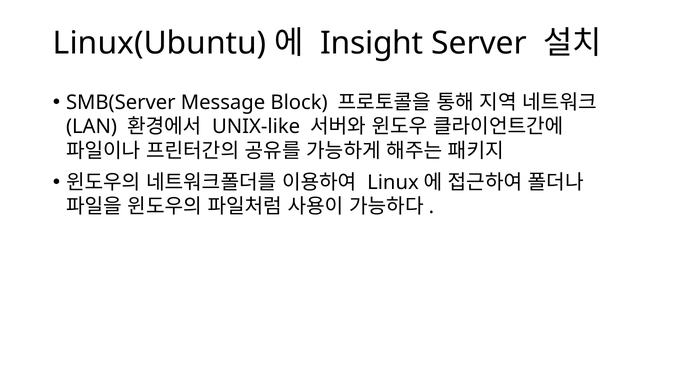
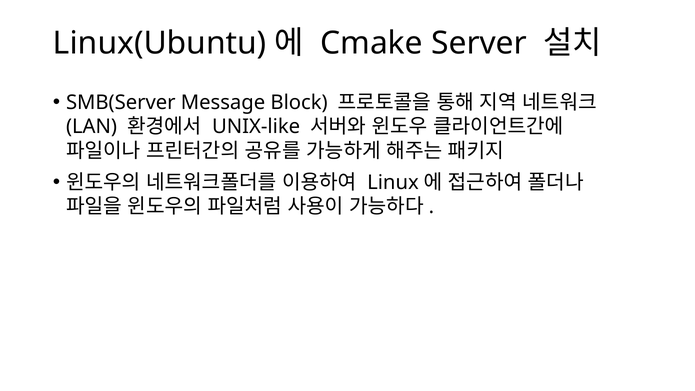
Insight: Insight -> Cmake (372, 43)
